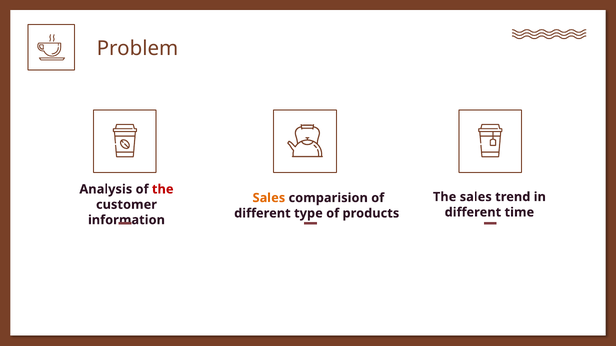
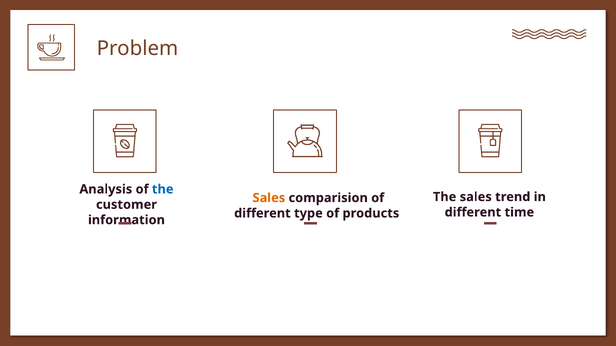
the colour: red -> blue (163, 189)
